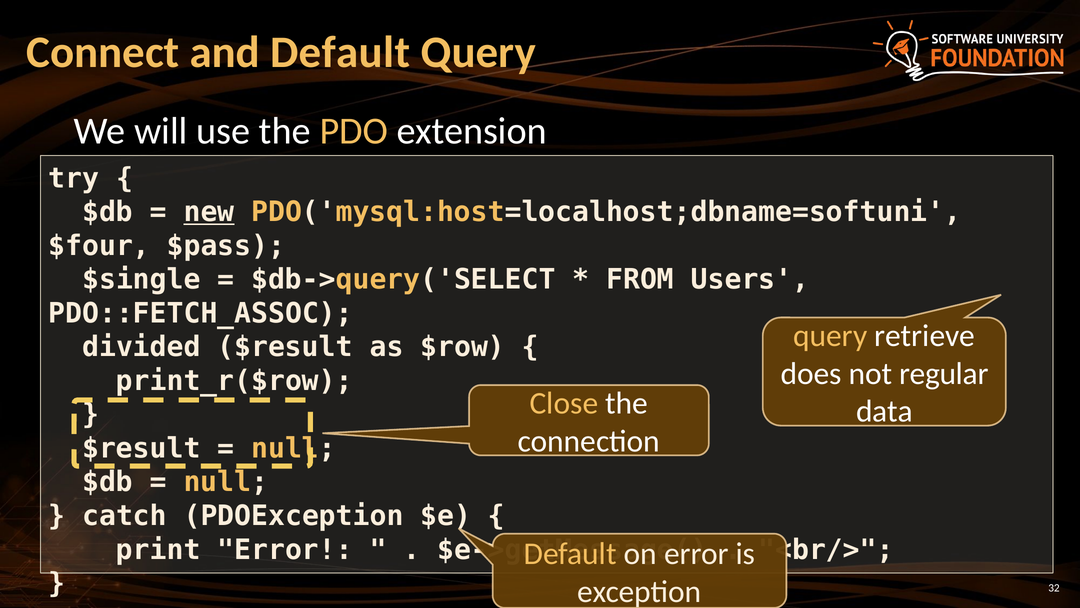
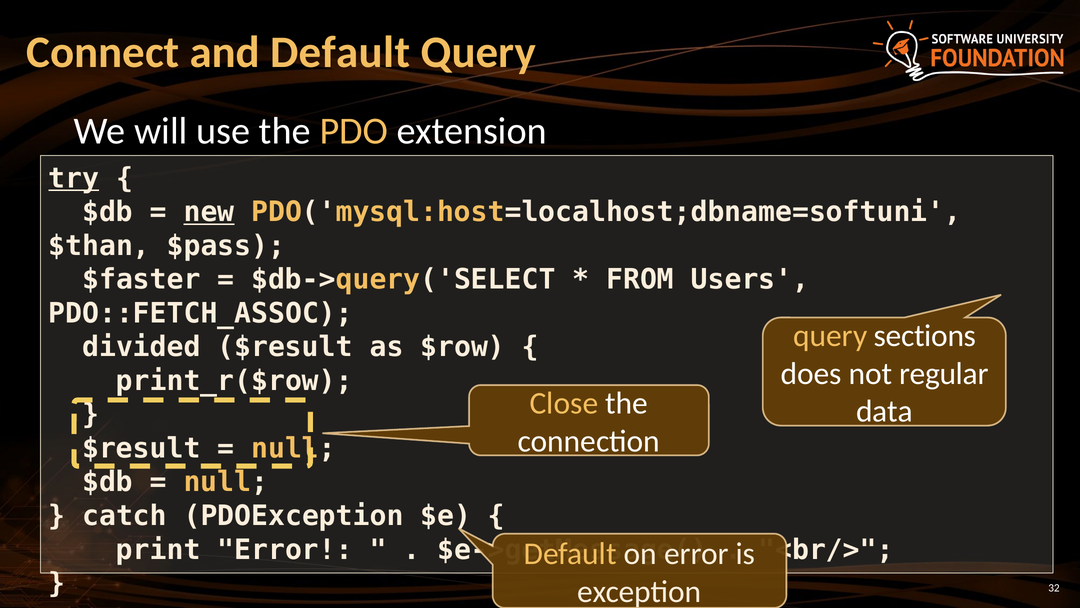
try underline: none -> present (74, 178)
$four: $four -> $than (99, 246)
$single: $single -> $faster (141, 279)
retrieve: retrieve -> sections (925, 336)
